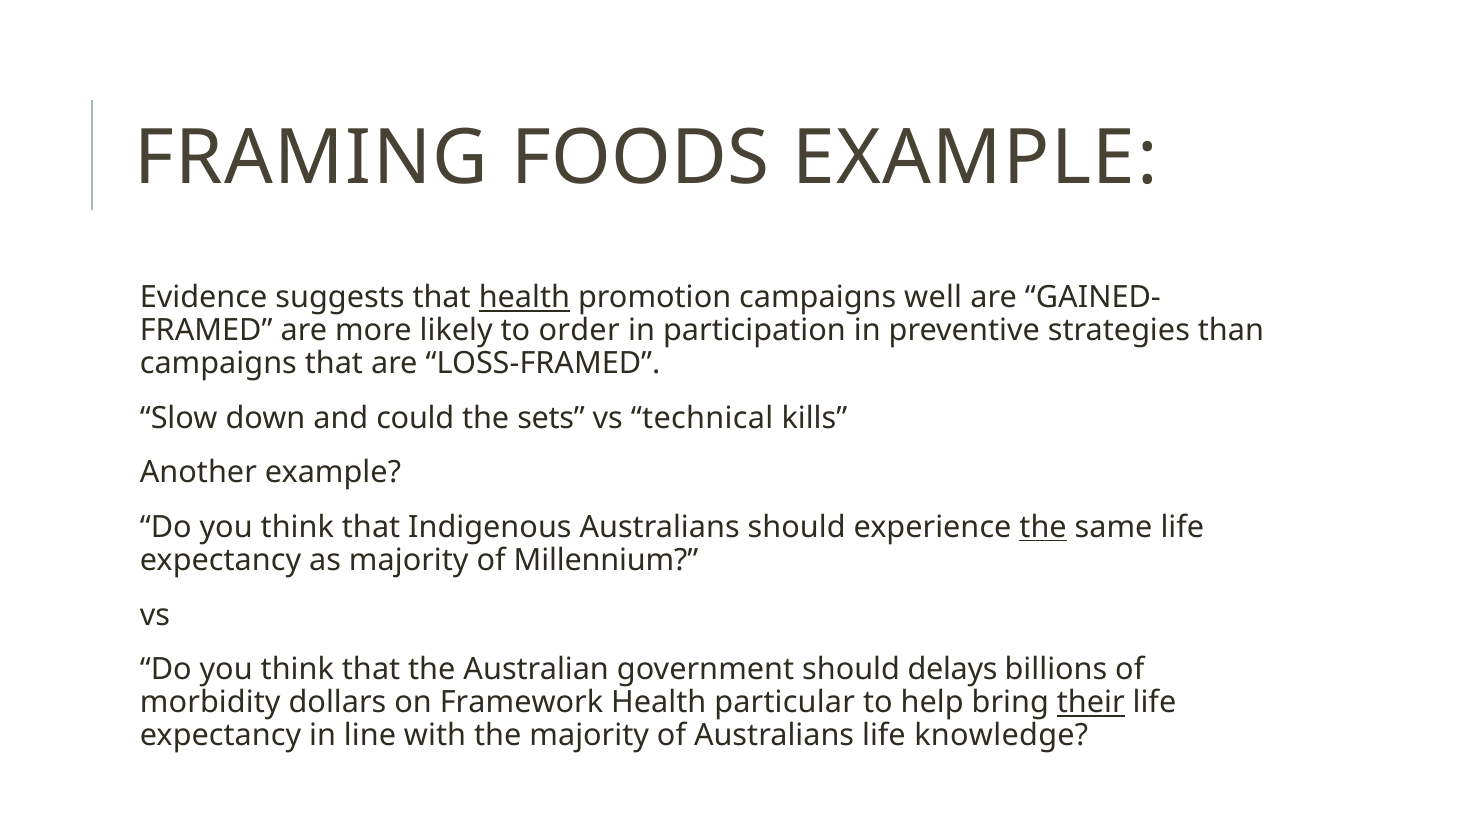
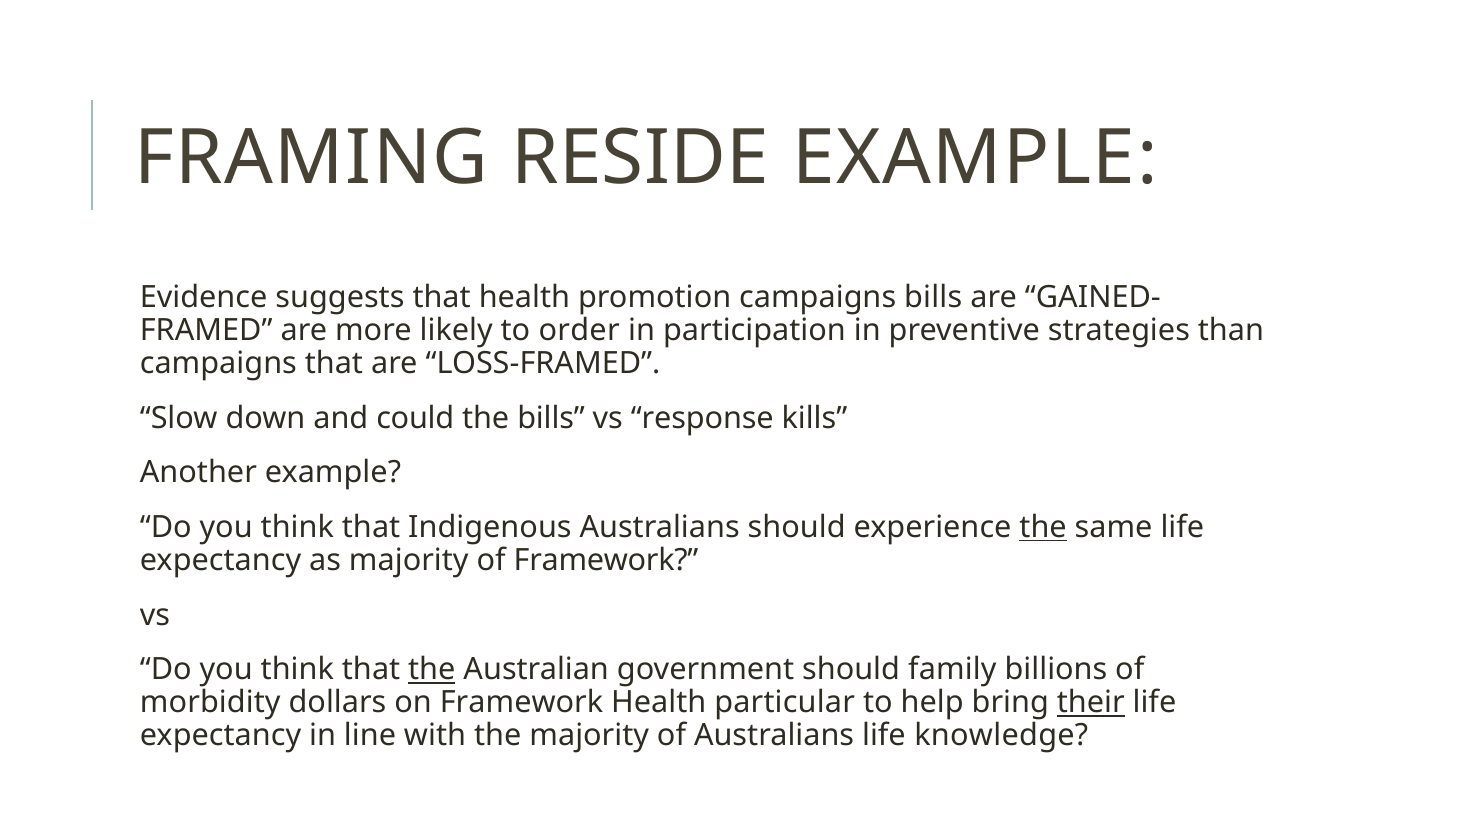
FOODS: FOODS -> RESIDE (640, 158)
health underline: present -> none (524, 297)
campaigns well: well -> bills (933, 297)
the sets: sets -> bills (551, 418)
technical: technical -> response (702, 418)
of Millennium: Millennium -> Framework (606, 560)
the underline: none -> present (432, 669)
delays: delays -> family (952, 669)
